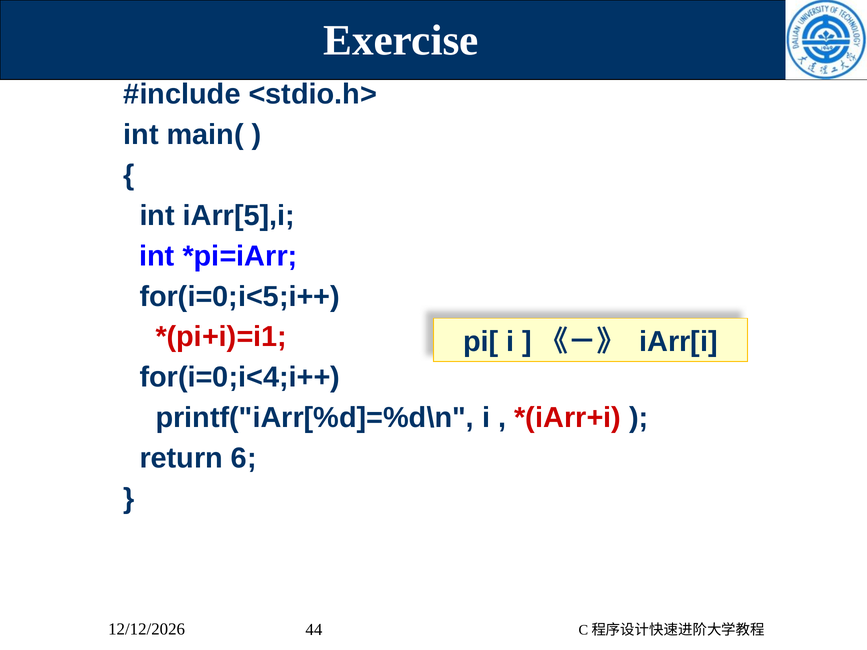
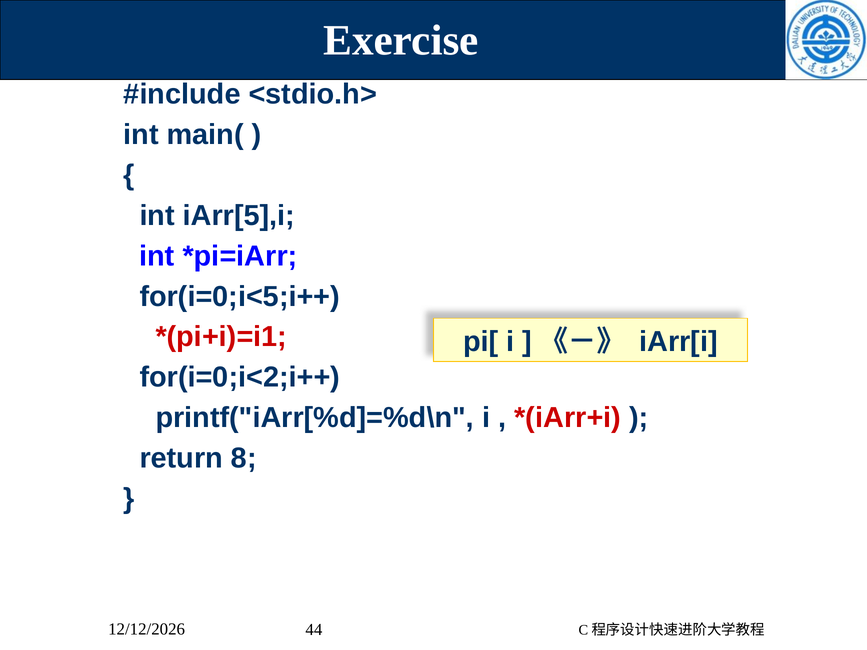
for(i=0;i<4;i++: for(i=0;i<4;i++ -> for(i=0;i<2;i++ (240, 378)
6: 6 -> 8 (244, 458)
